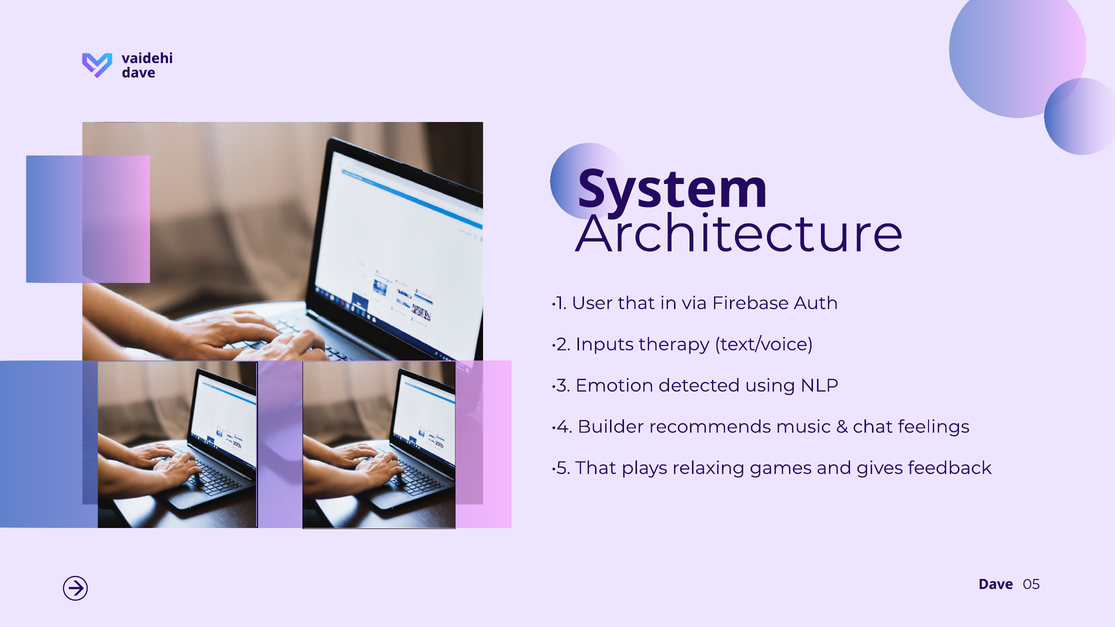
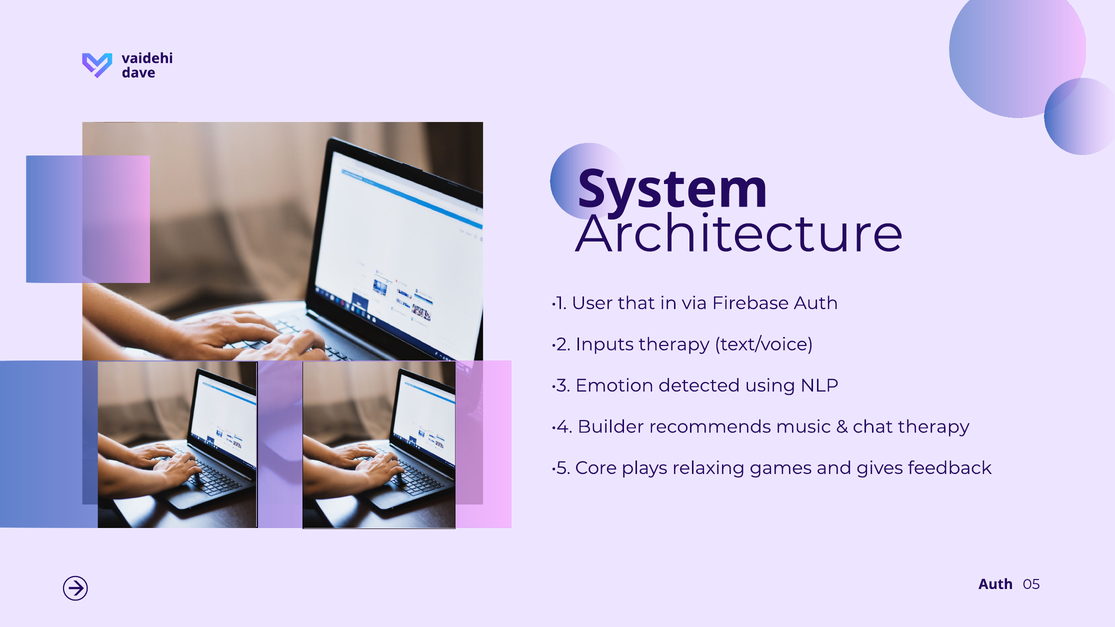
chat feelings: feelings -> therapy (934, 427)
•5 That: That -> Core (596, 468)
Dave: Dave -> Auth (996, 584)
